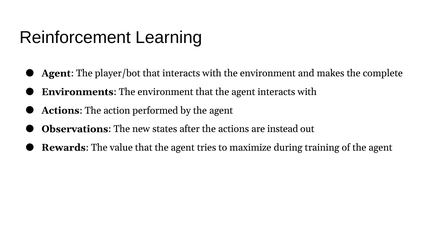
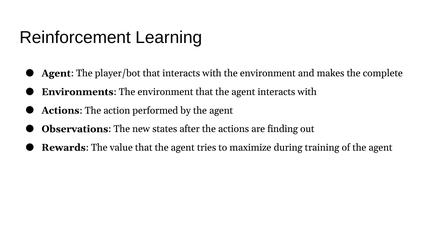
instead: instead -> finding (283, 129)
